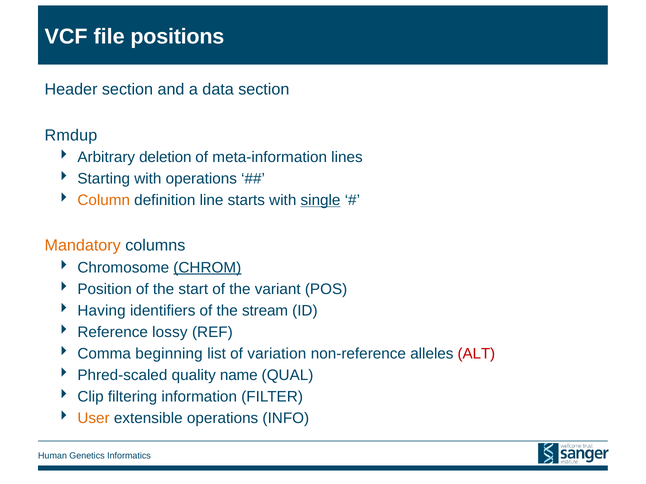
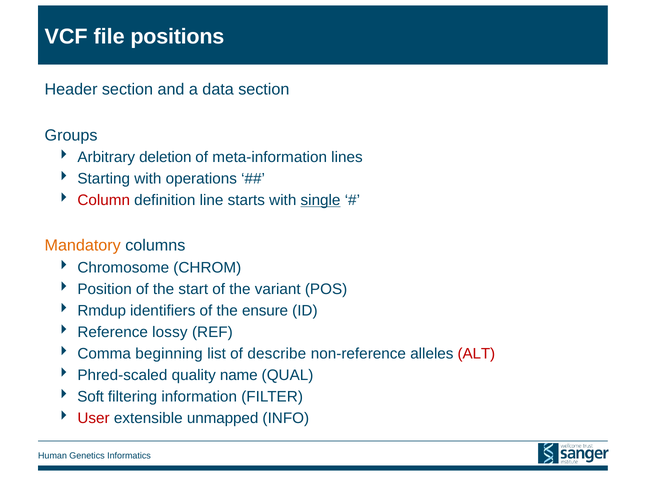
Rmdup: Rmdup -> Groups (71, 135)
Column colour: orange -> red (104, 200)
CHROM underline: present -> none (207, 268)
Having: Having -> Rmdup (102, 311)
stream: stream -> ensure (265, 311)
variation: variation -> describe (277, 354)
Clip: Clip -> Soft (91, 397)
User colour: orange -> red (94, 419)
extensible operations: operations -> unmapped (223, 419)
